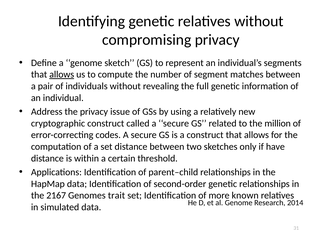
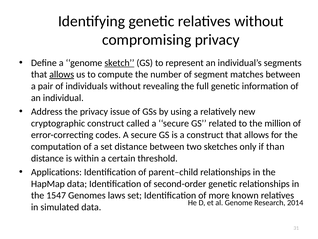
sketch underline: none -> present (119, 63)
have: have -> than (275, 146)
2167: 2167 -> 1547 (56, 195)
trait: trait -> laws (117, 195)
